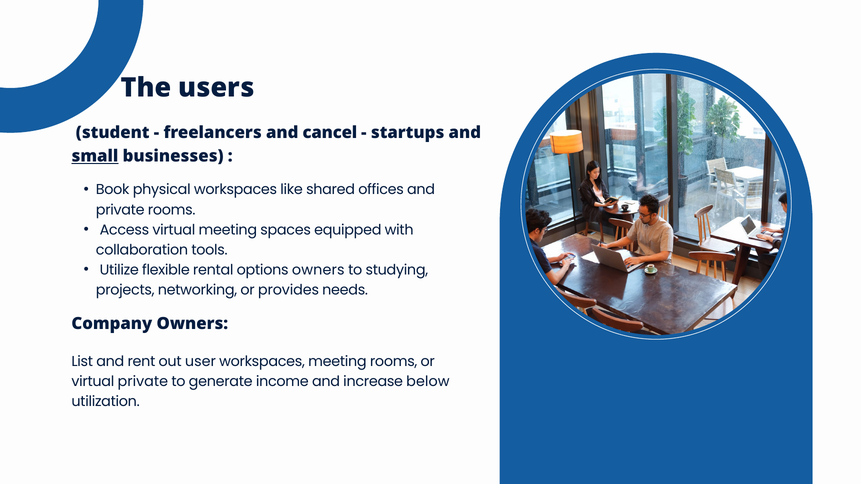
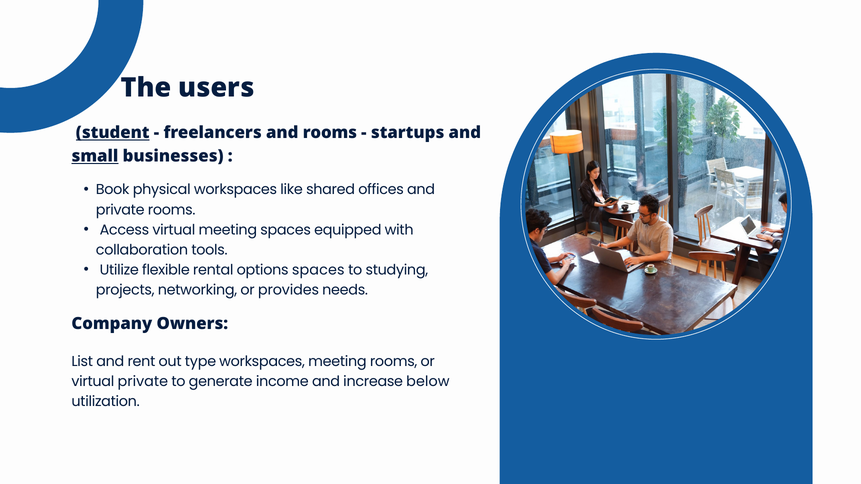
student underline: none -> present (113, 133)
and cancel: cancel -> rooms (330, 133)
options owners: owners -> spaces (318, 270)
user: user -> type (201, 362)
